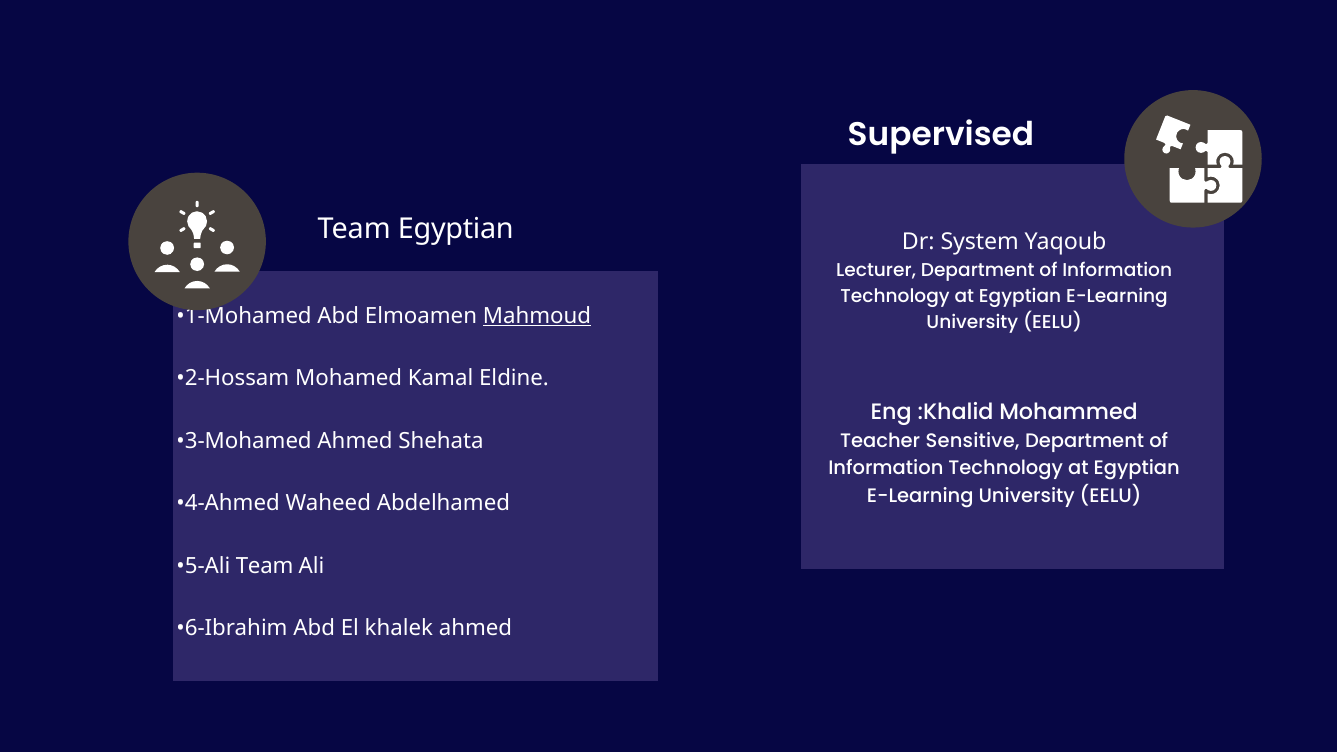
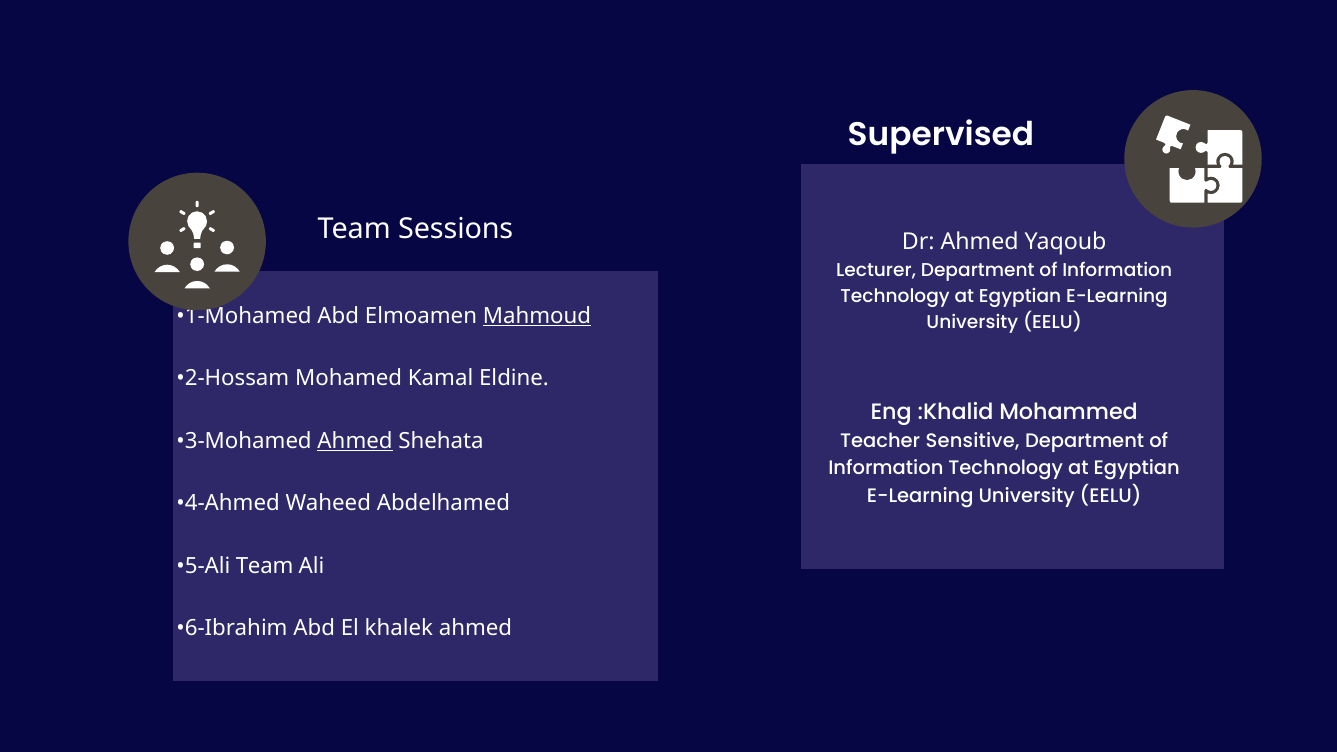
Team Egyptian: Egyptian -> Sessions (456, 229)
Dr System: System -> Ahmed (980, 242)
Ahmed underline: none -> present (355, 441)
